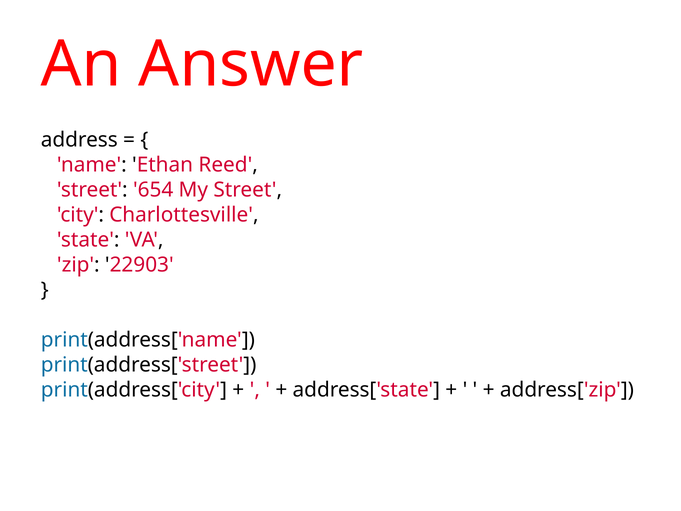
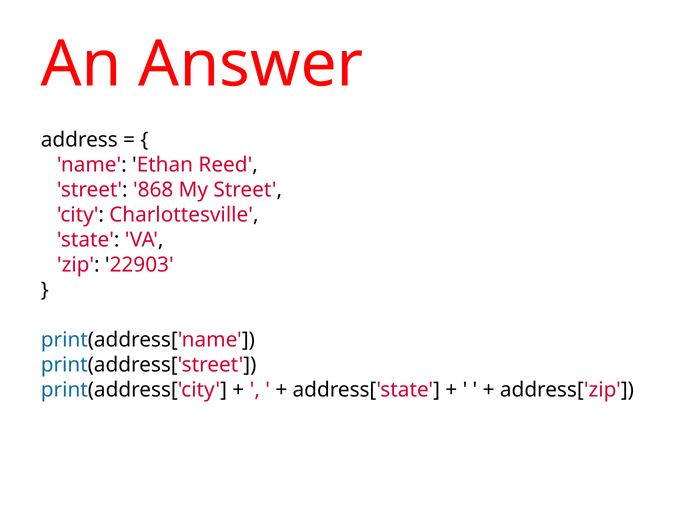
654: 654 -> 868 (153, 190)
